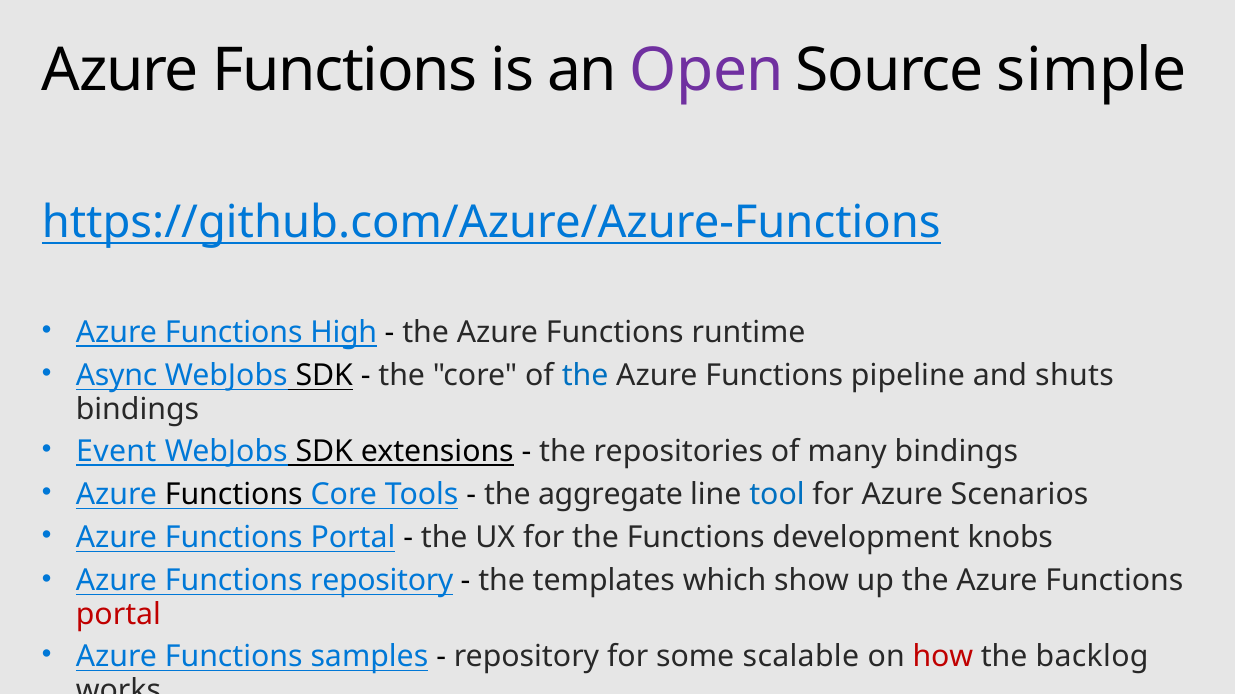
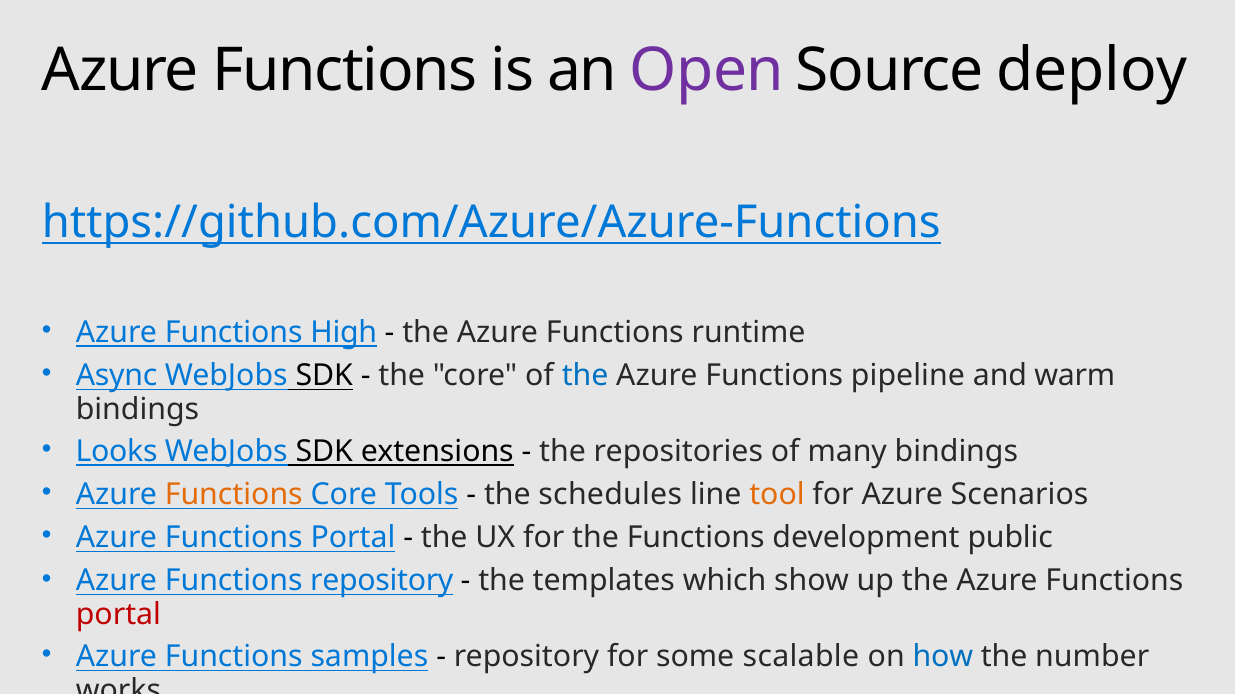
simple: simple -> deploy (1092, 71)
shuts: shuts -> warm (1075, 376)
Event: Event -> Looks (117, 452)
Functions colour: black -> orange (234, 495)
aggregate: aggregate -> schedules (610, 495)
tool colour: blue -> orange (777, 495)
knobs: knobs -> public (1010, 538)
how colour: red -> blue (943, 657)
backlog: backlog -> number (1092, 657)
